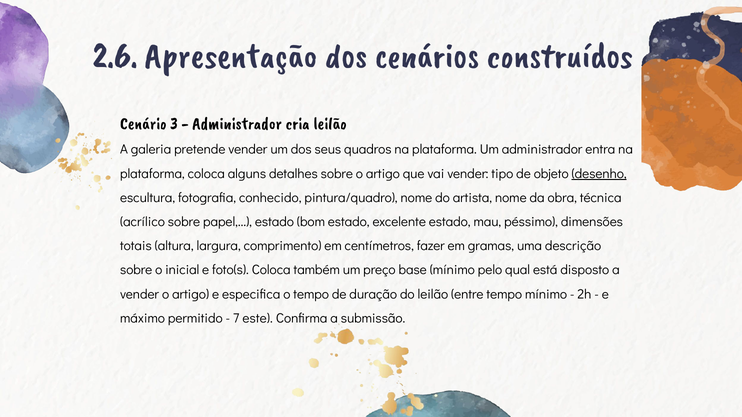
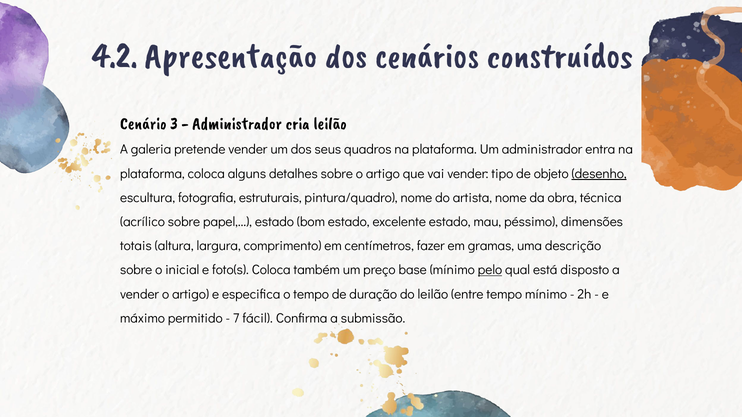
2.6: 2.6 -> 4.2 (115, 55)
conhecido: conhecido -> estruturais (270, 198)
pelo underline: none -> present (490, 270)
este: este -> fácil (258, 319)
